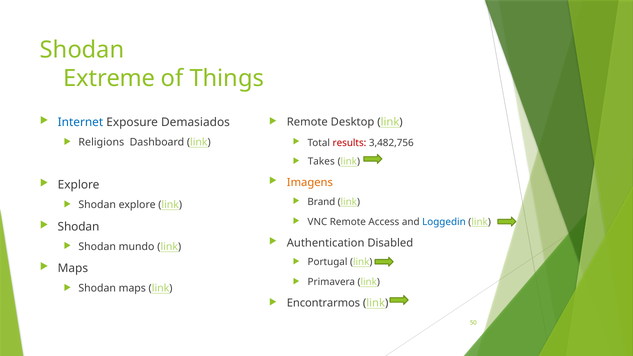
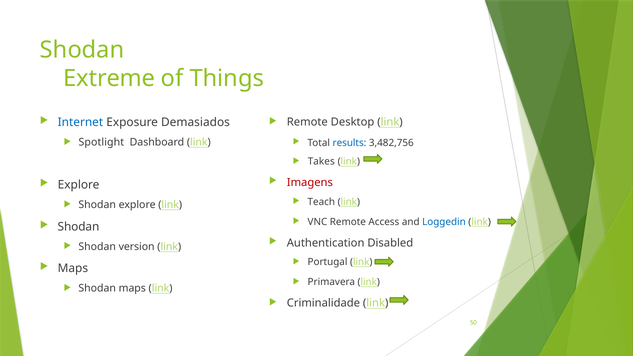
Religions: Religions -> Spotlight (101, 142)
results colour: red -> blue (349, 143)
Imagens colour: orange -> red (310, 183)
Brand: Brand -> Teach (321, 202)
mundo: mundo -> version (137, 247)
Encontrarmos: Encontrarmos -> Criminalidade (323, 303)
